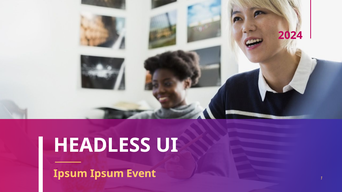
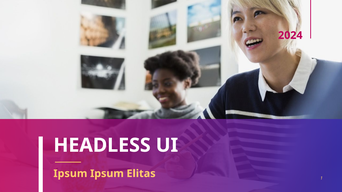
Event: Event -> Elitas (141, 174)
